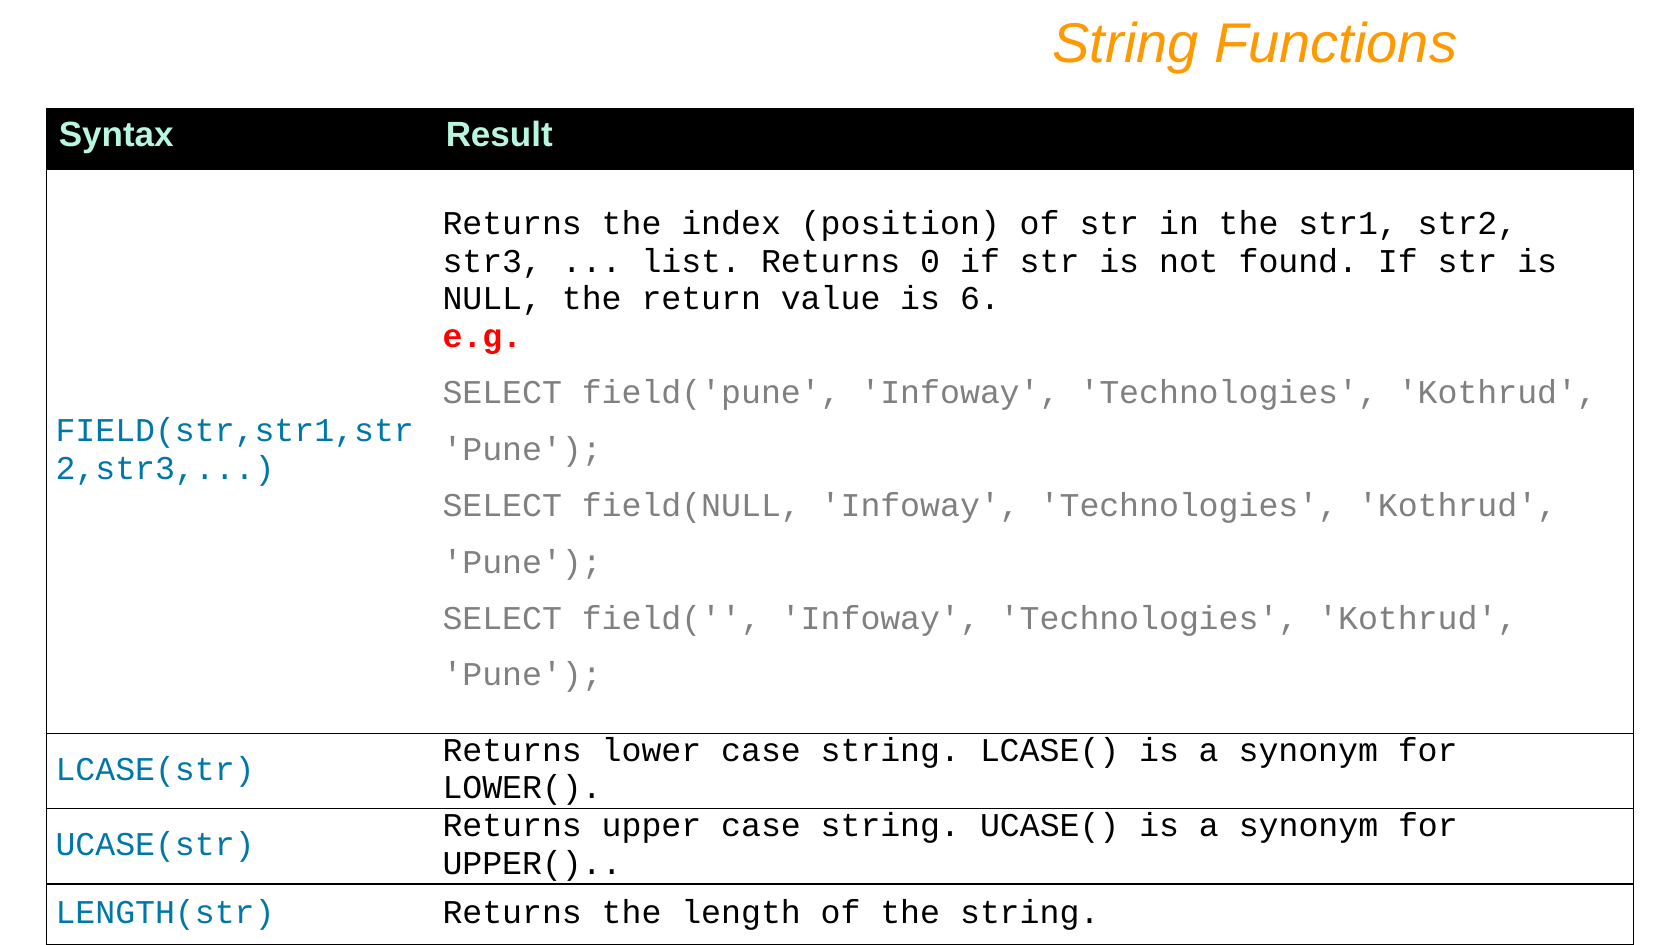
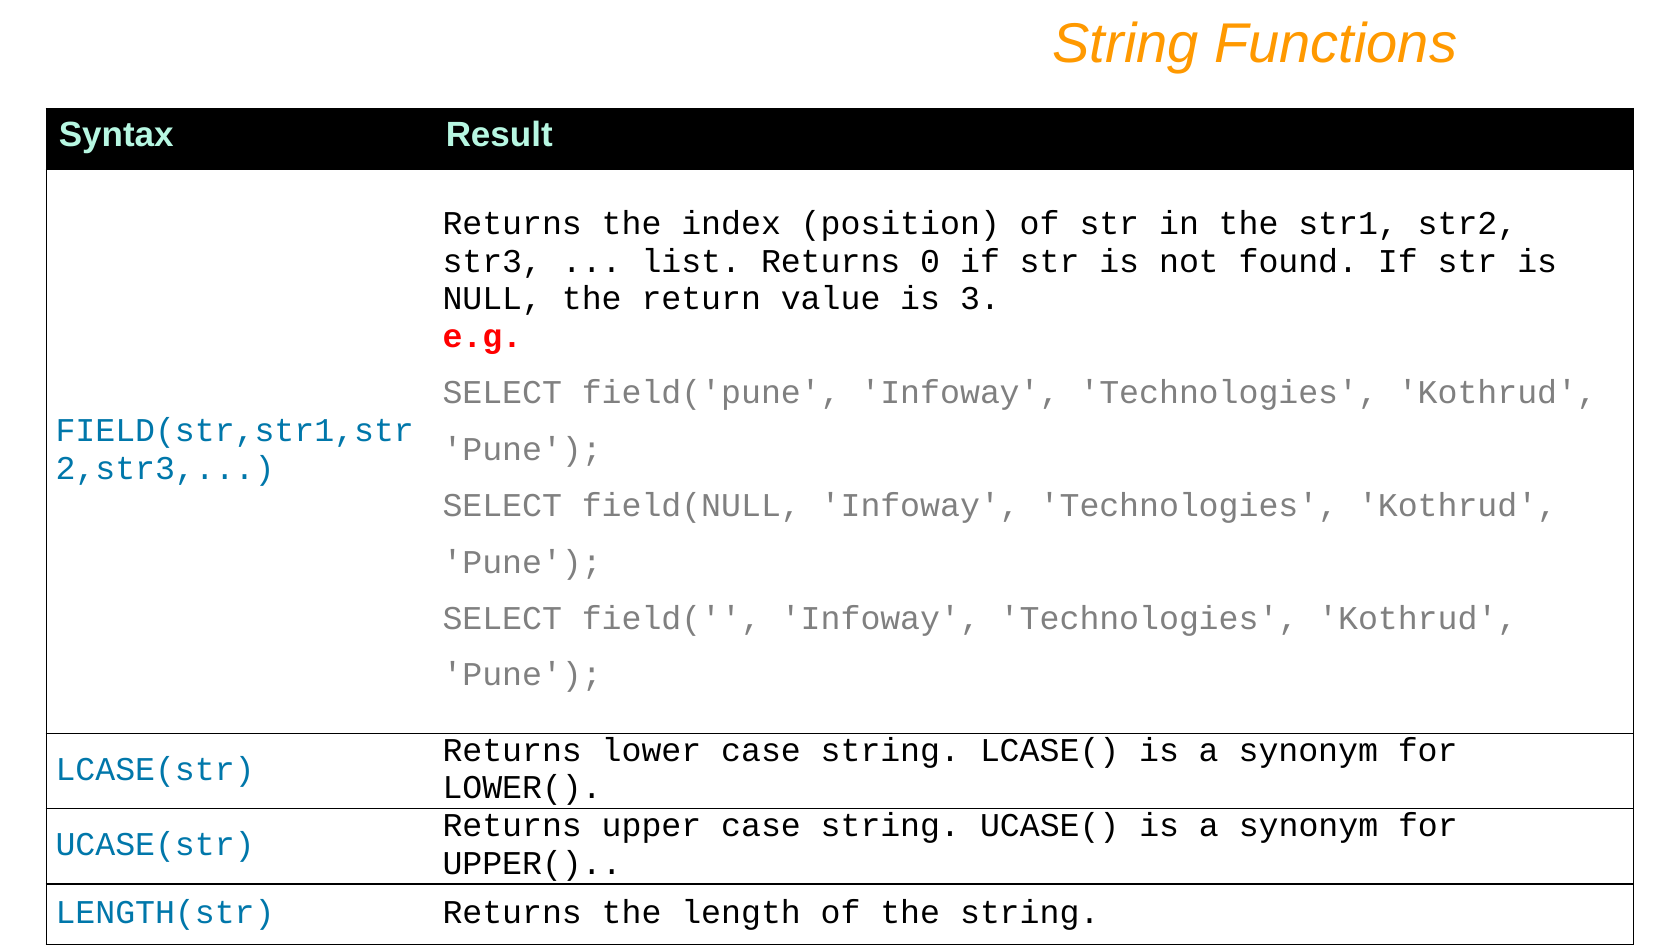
6: 6 -> 3 (980, 299)
